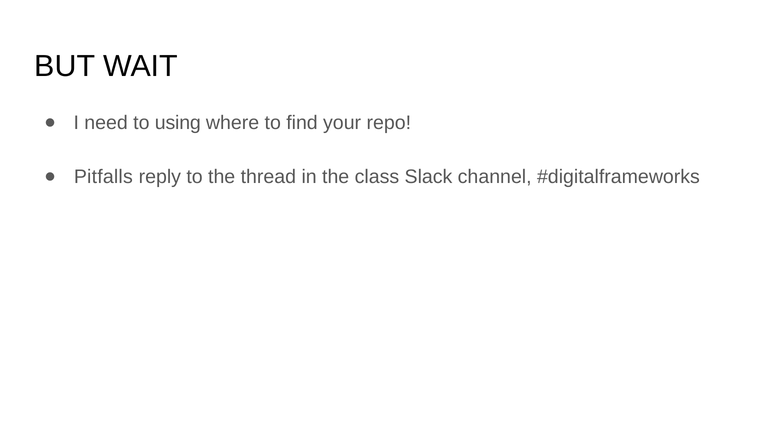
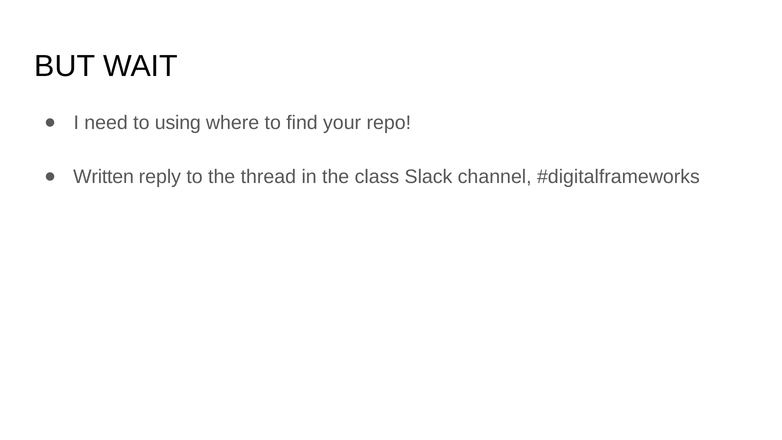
Pitfalls: Pitfalls -> Written (104, 177)
